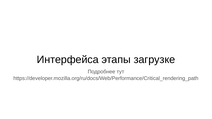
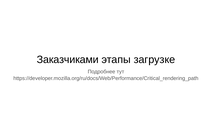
Интерфейса: Интерфейса -> Заказчиками (68, 60)
